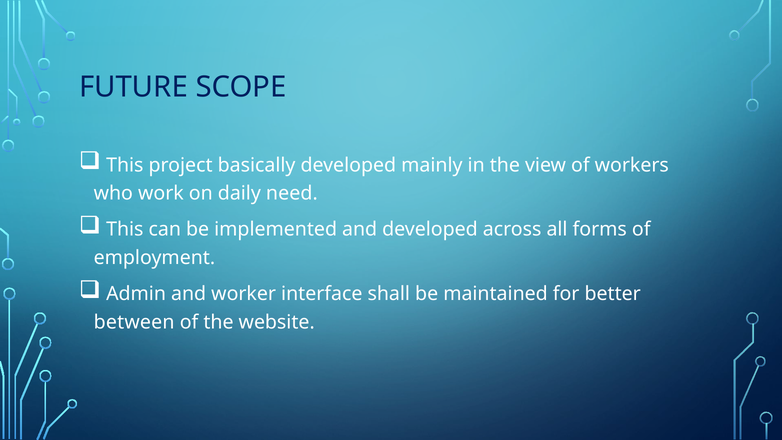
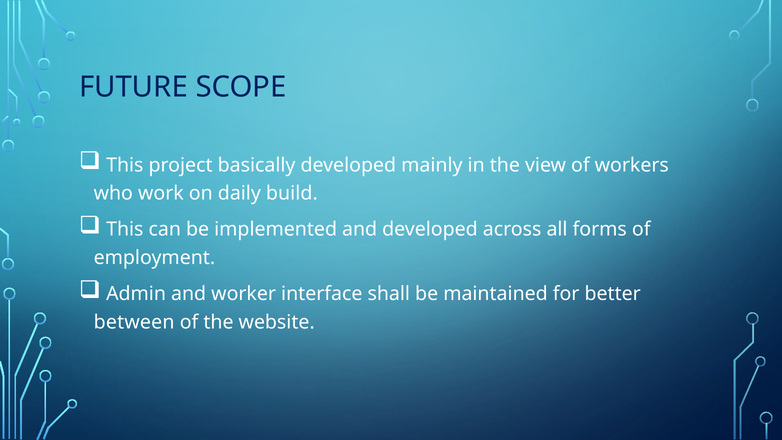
need: need -> build (292, 193)
